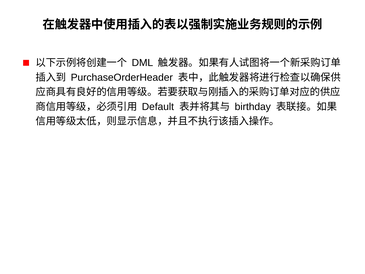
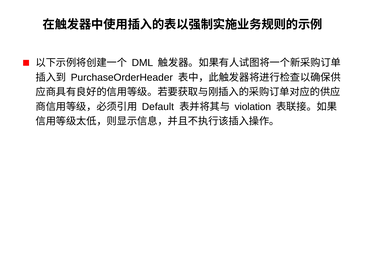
birthday: birthday -> violation (253, 107)
